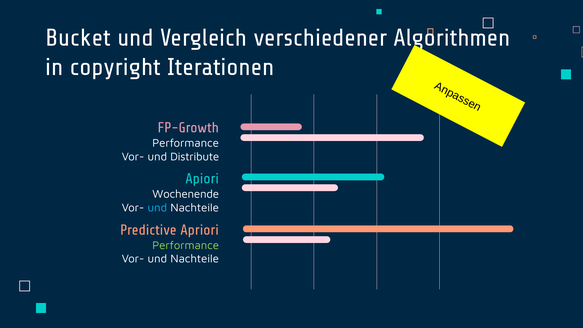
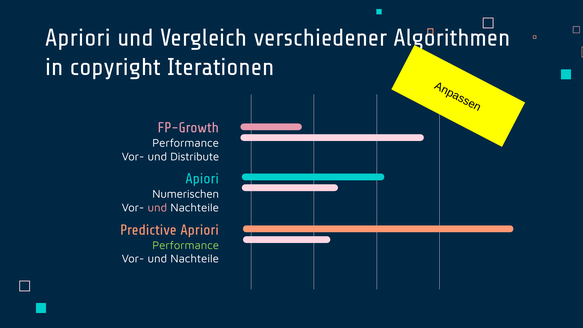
Bucket: Bucket -> Apriori (78, 38)
Wochenende: Wochenende -> Numerischen (186, 194)
und colour: light blue -> pink (157, 208)
